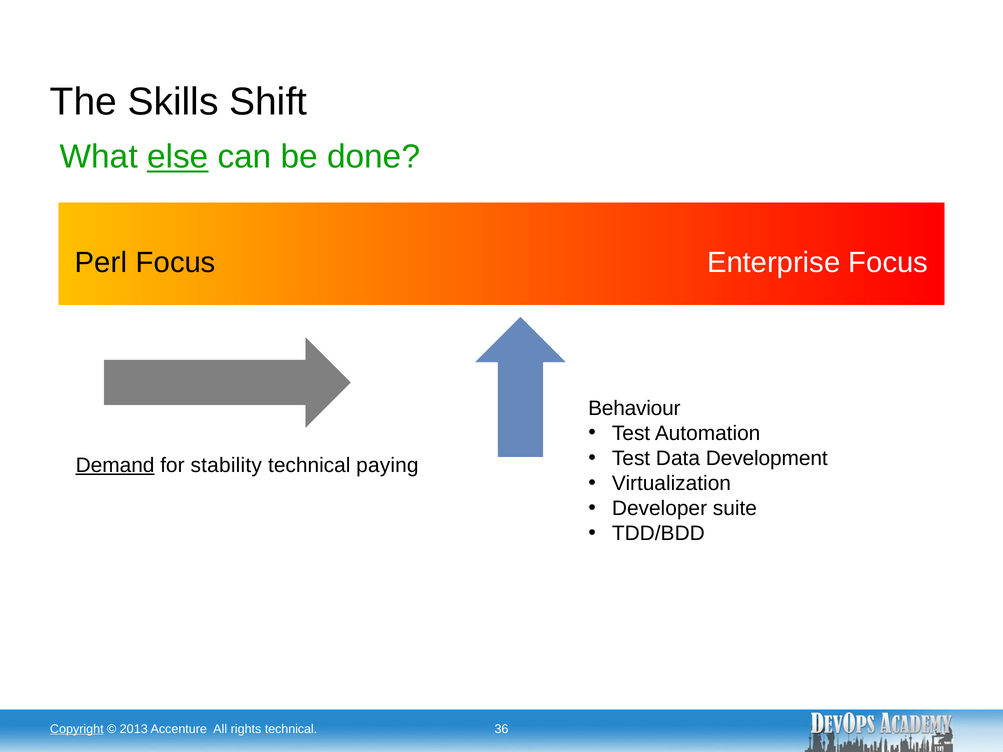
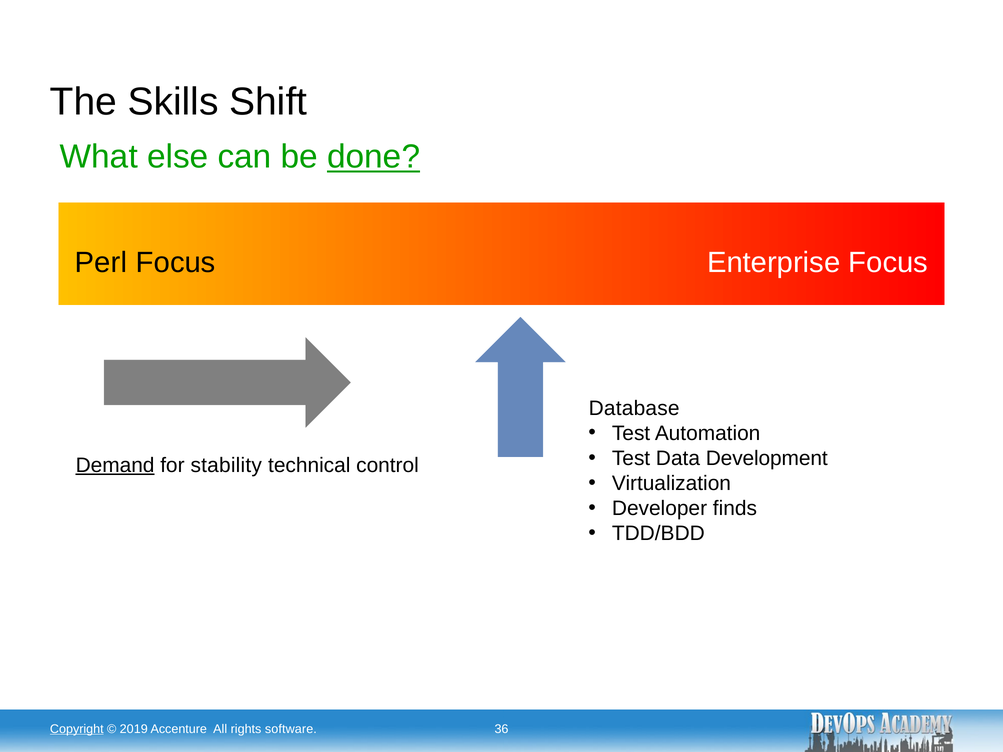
else underline: present -> none (178, 157)
done underline: none -> present (374, 157)
Behaviour: Behaviour -> Database (634, 408)
paying: paying -> control (388, 465)
suite: suite -> finds (735, 509)
2013: 2013 -> 2019 (134, 729)
rights technical: technical -> software (291, 729)
